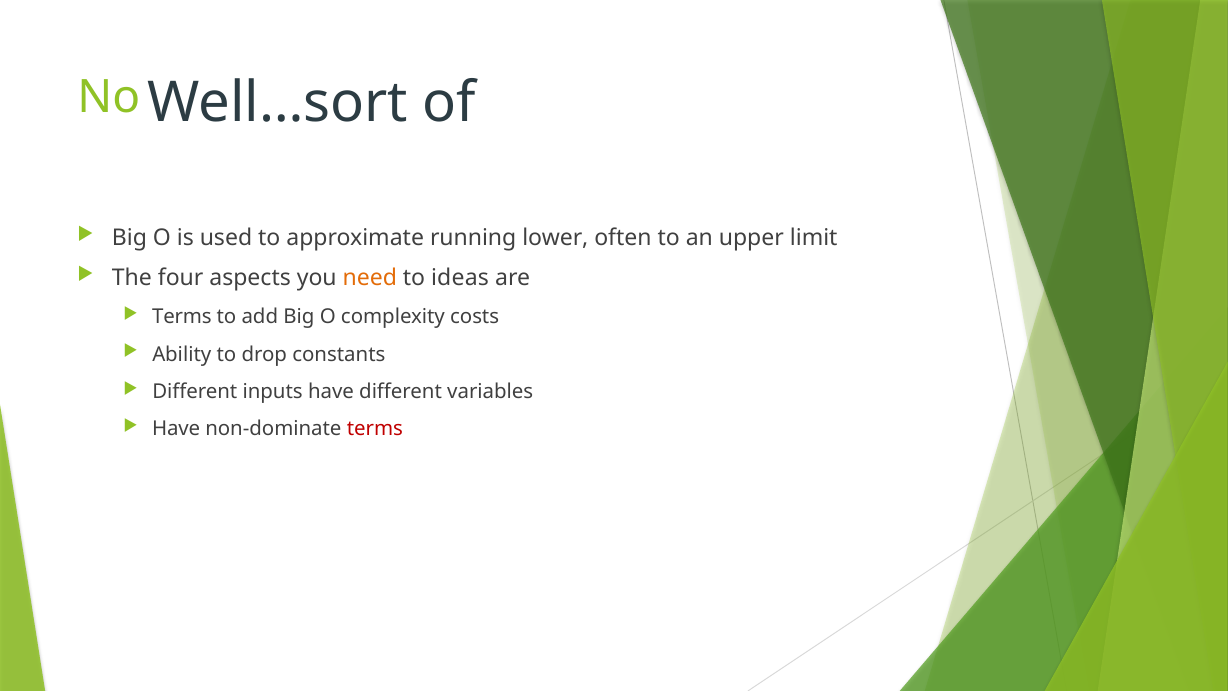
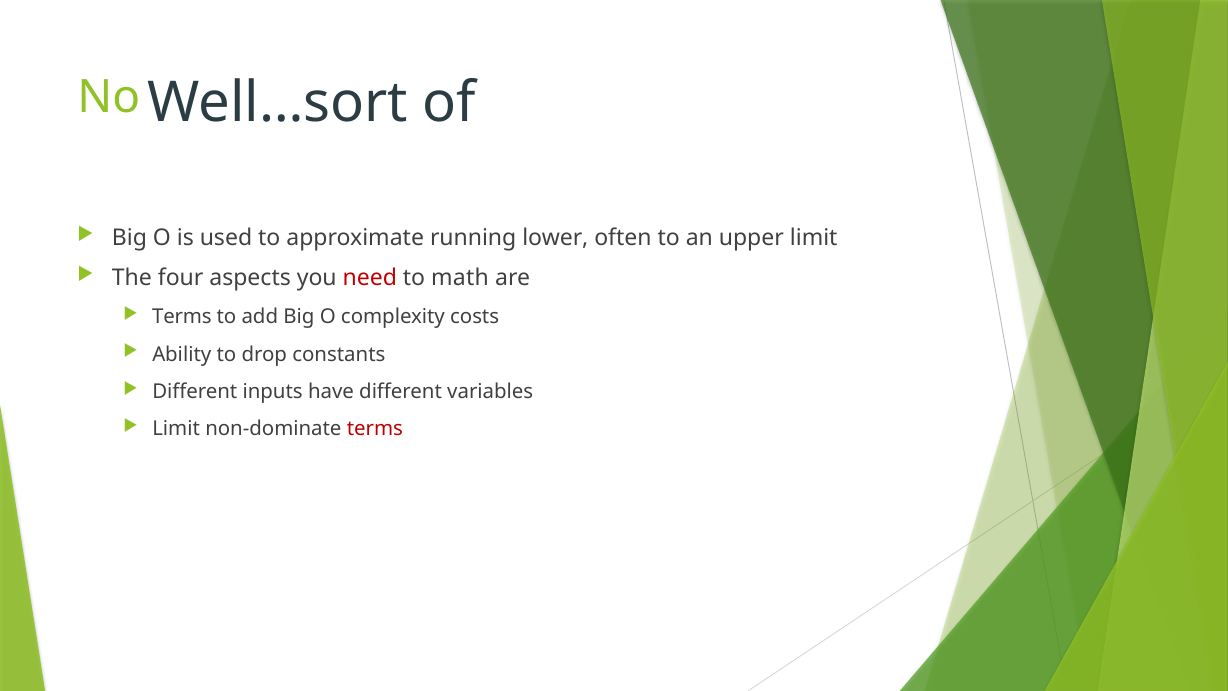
need colour: orange -> red (370, 278)
ideas: ideas -> math (460, 278)
Have: Have -> Limit (176, 429)
